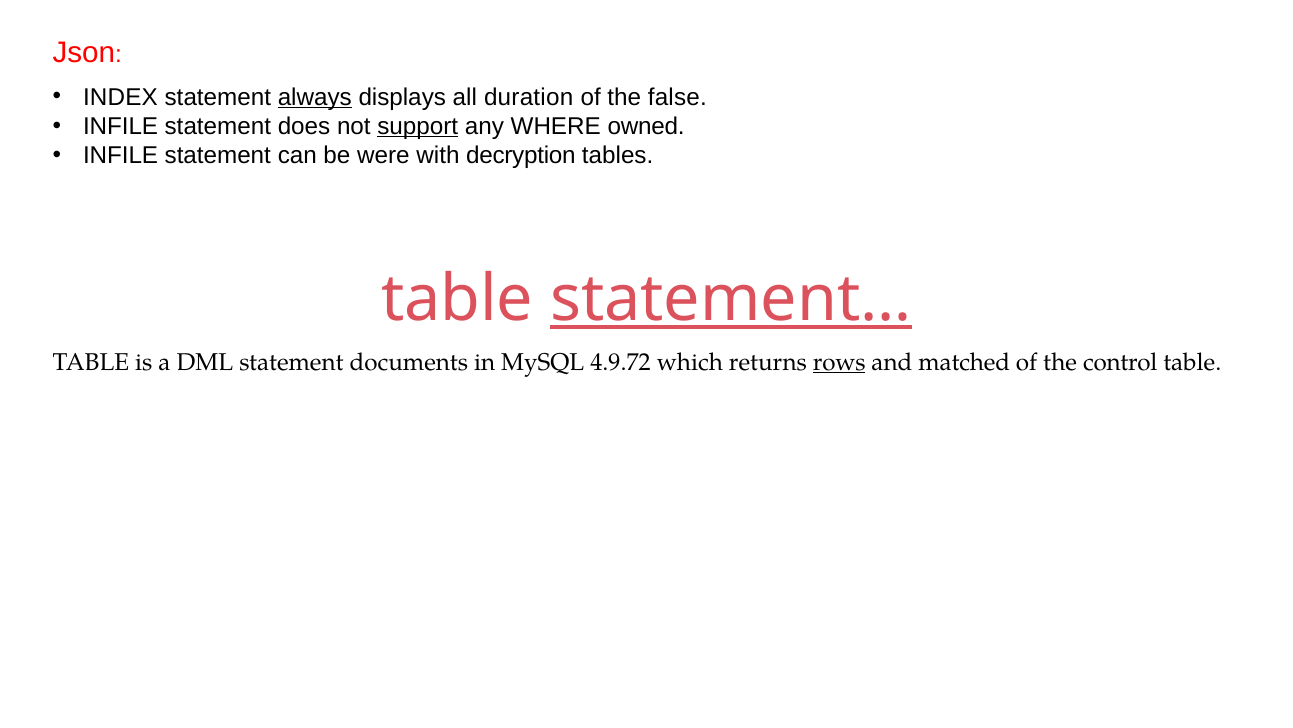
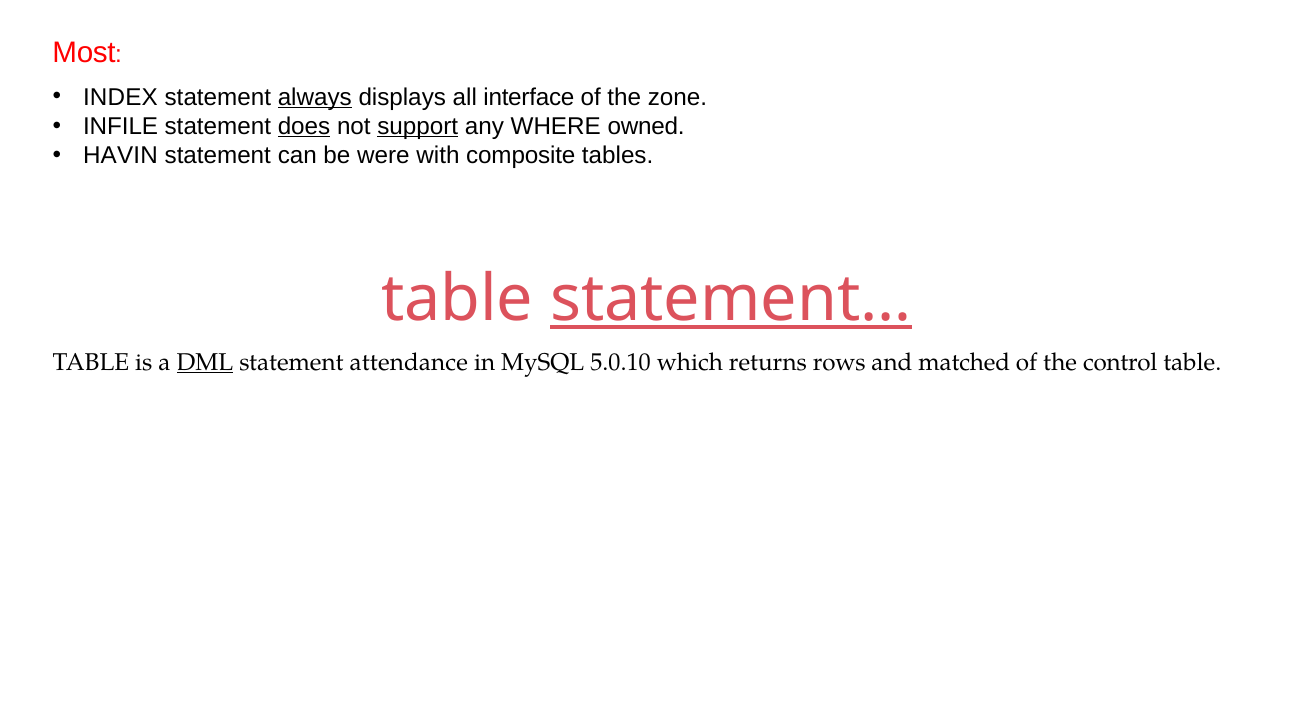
Json: Json -> Most (84, 52)
duration: duration -> interface (529, 97)
false: false -> zone (677, 97)
does underline: none -> present (304, 126)
INFILE: INFILE -> HAVIN (120, 155)
decryption: decryption -> composite (521, 155)
DML underline: none -> present (205, 362)
documents: documents -> attendance (409, 362)
4.9.72: 4.9.72 -> 5.0.10 (621, 362)
rows underline: present -> none (839, 362)
